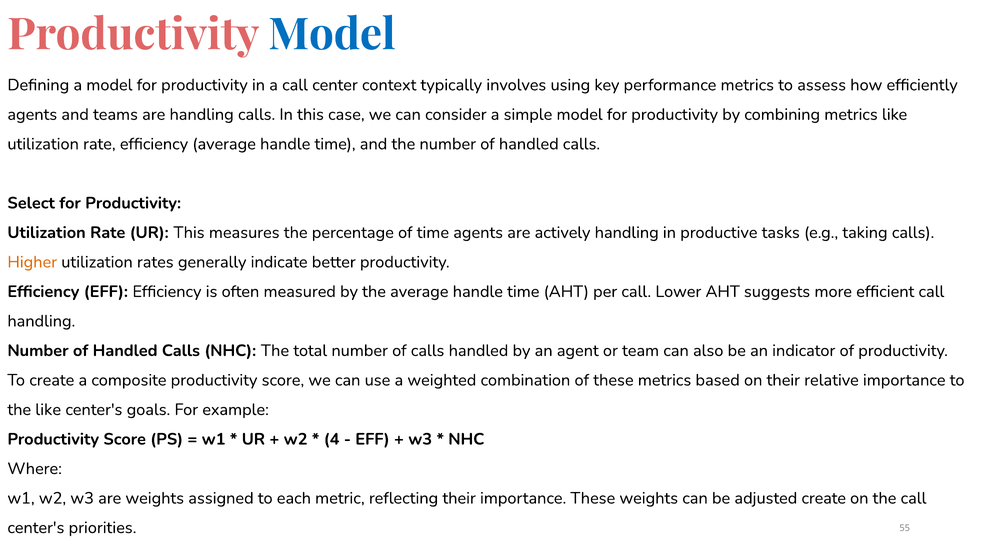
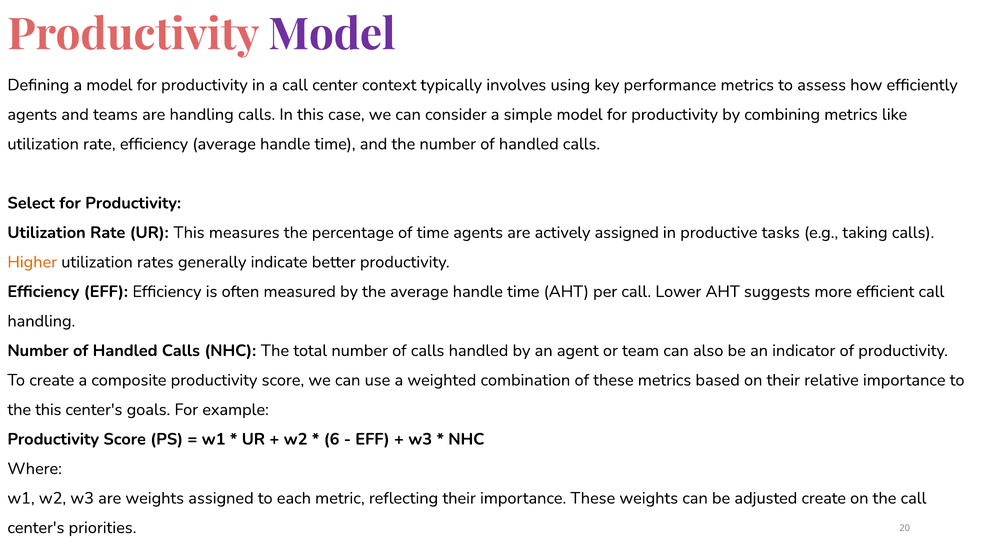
Model colour: blue -> purple (332, 35)
actively handling: handling -> assigned (627, 233)
the like: like -> this (48, 410)
4: 4 -> 6 (332, 439)
55: 55 -> 20 (905, 528)
